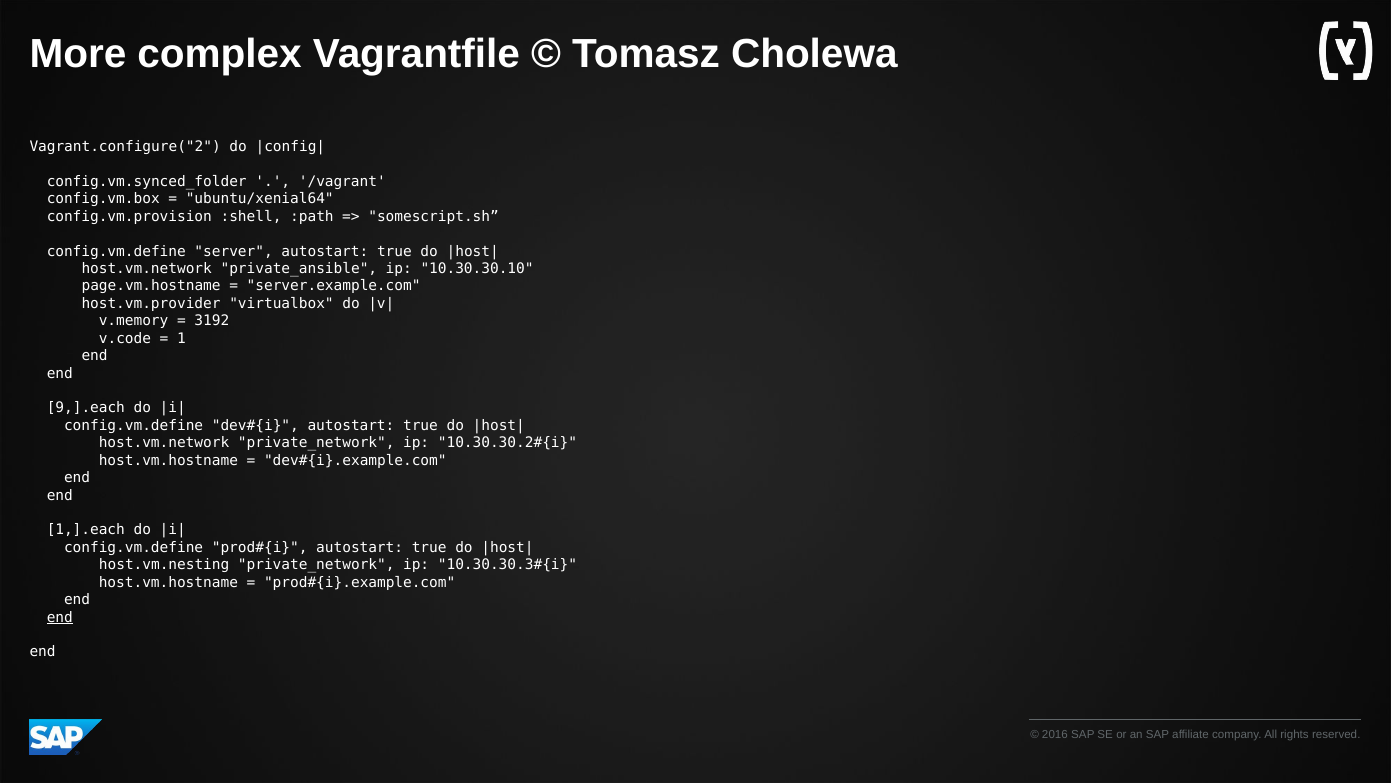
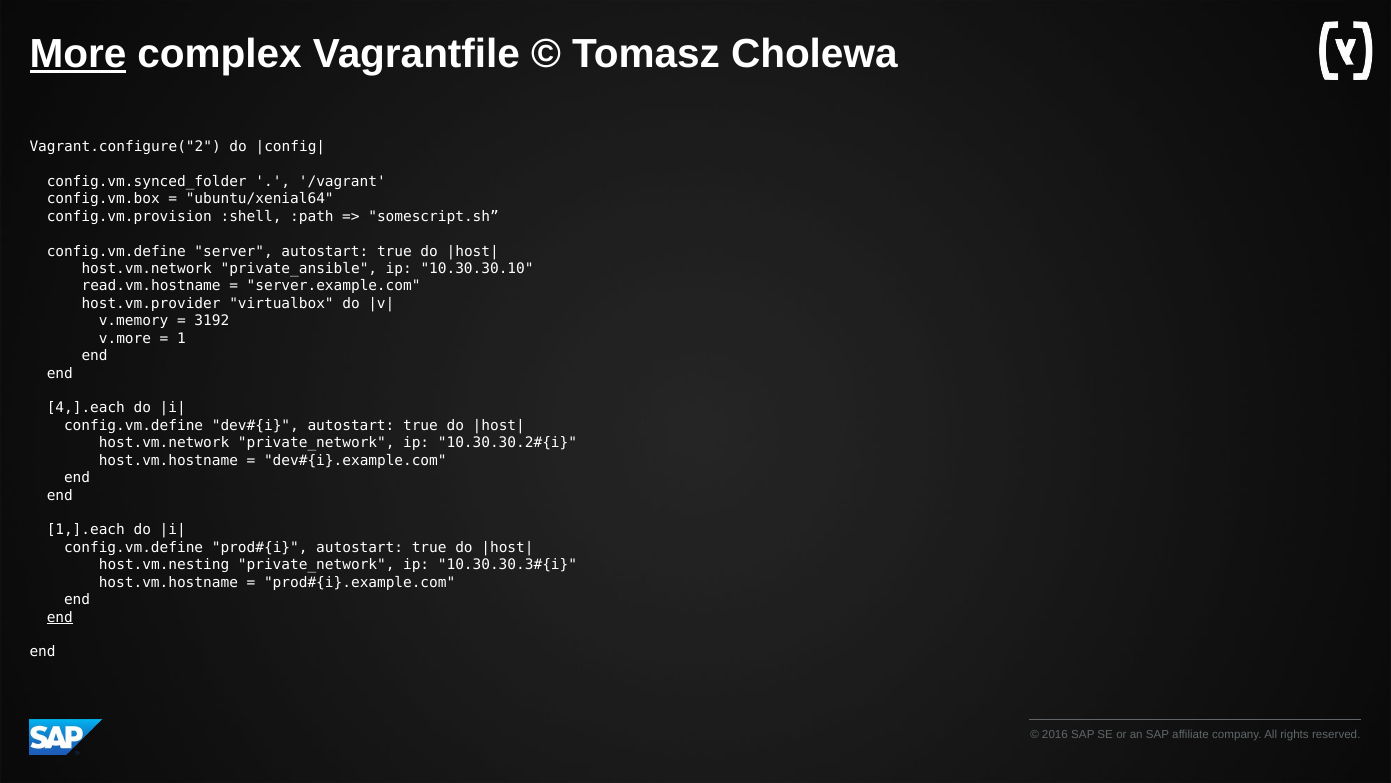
More underline: none -> present (78, 54)
page.vm.hostname: page.vm.hostname -> read.vm.hostname (151, 286)
v.code: v.code -> v.more (125, 338)
9,].each: 9,].each -> 4,].each (86, 408)
